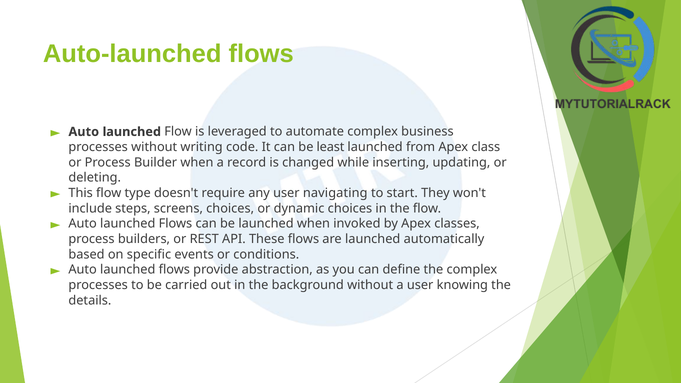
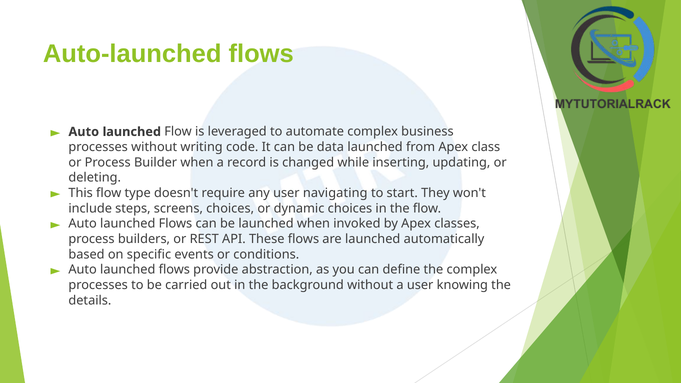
least: least -> data (330, 147)
